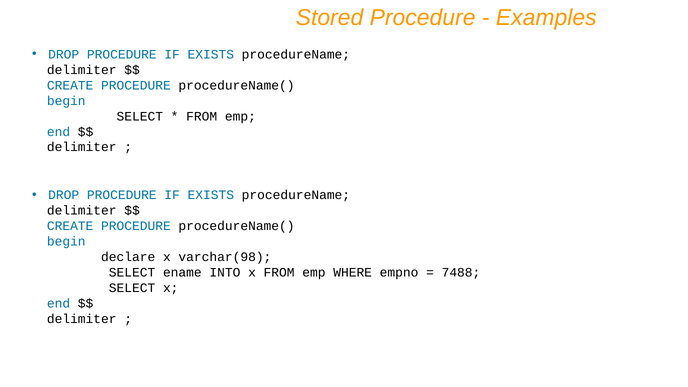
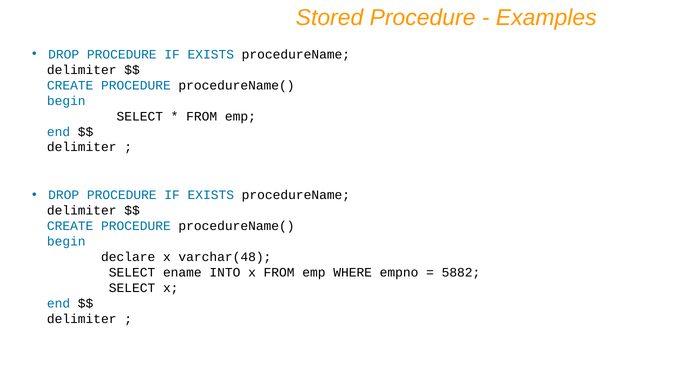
varchar(98: varchar(98 -> varchar(48 (225, 257)
7488: 7488 -> 5882 (461, 273)
